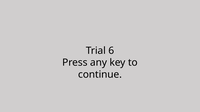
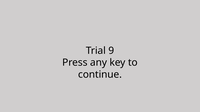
6: 6 -> 9 (111, 51)
